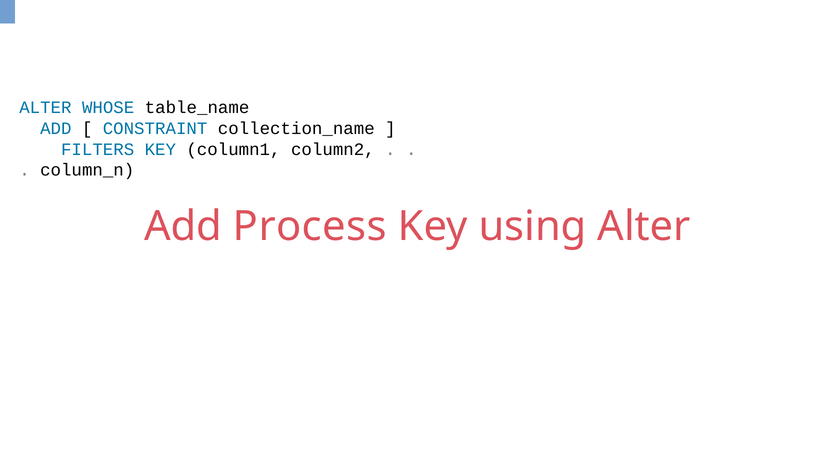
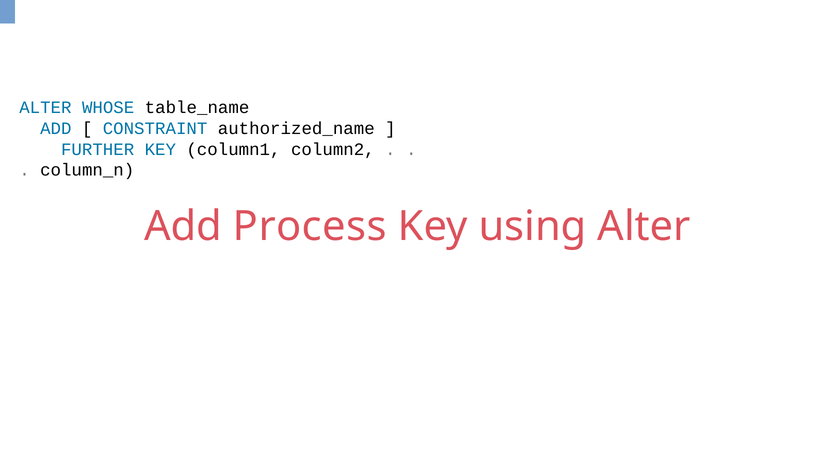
collection_name: collection_name -> authorized_name (296, 128)
FILTERS: FILTERS -> FURTHER (98, 149)
